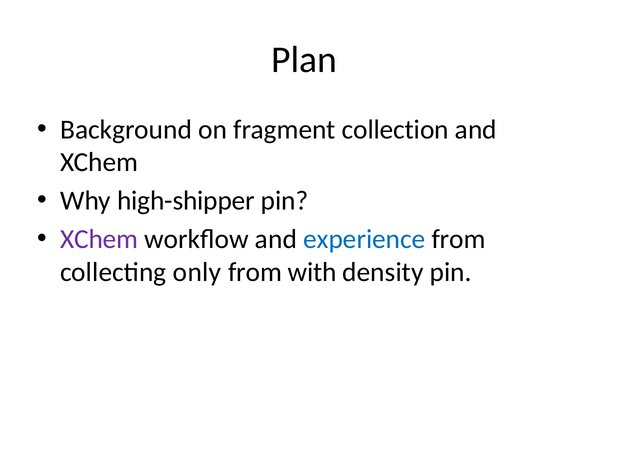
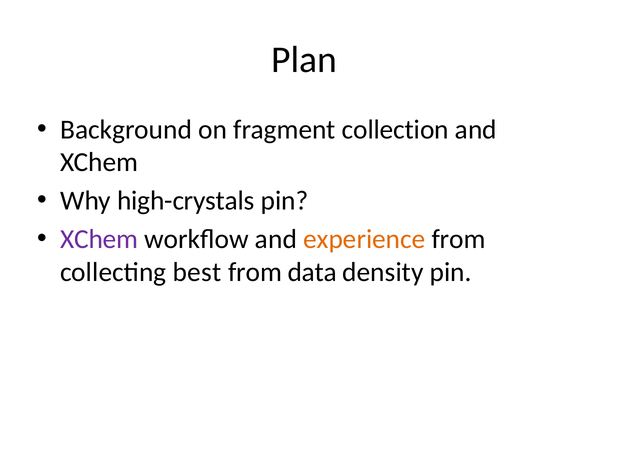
high-shipper: high-shipper -> high-crystals (186, 201)
experience colour: blue -> orange (364, 239)
only: only -> best (197, 272)
with: with -> data (312, 272)
